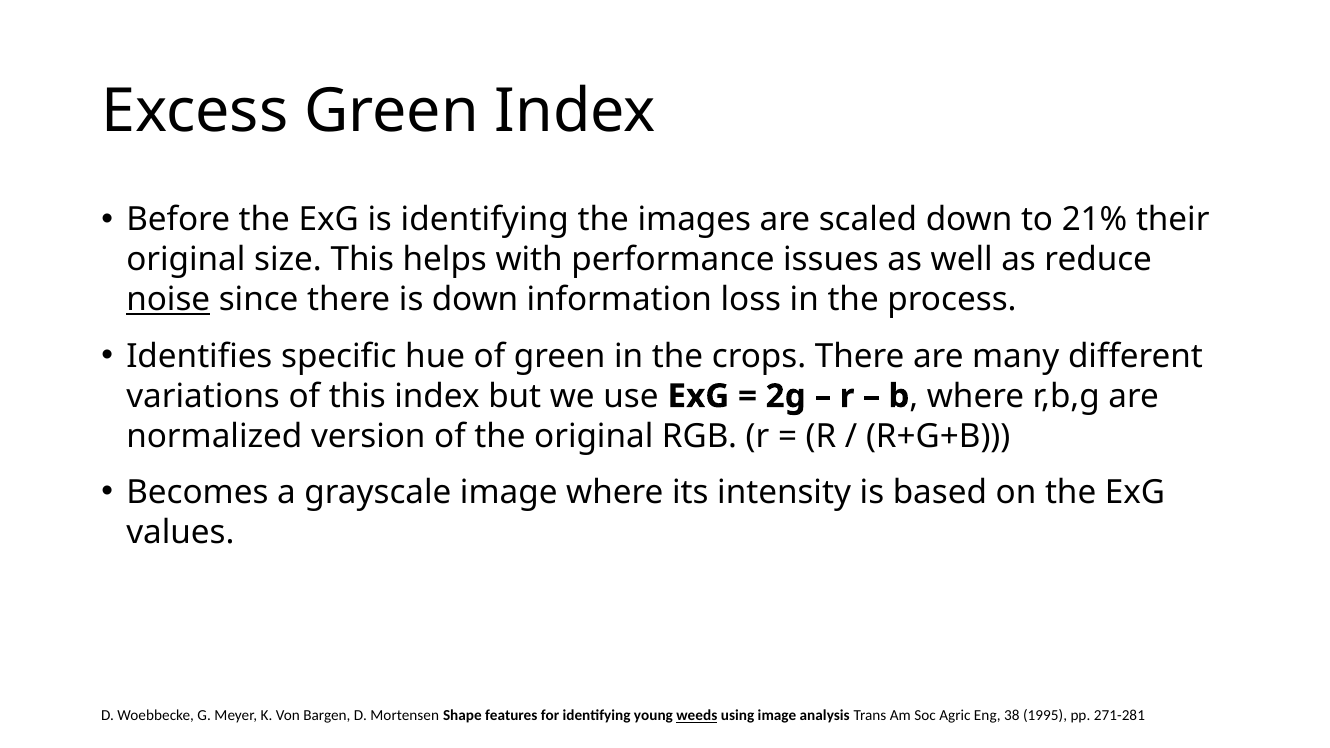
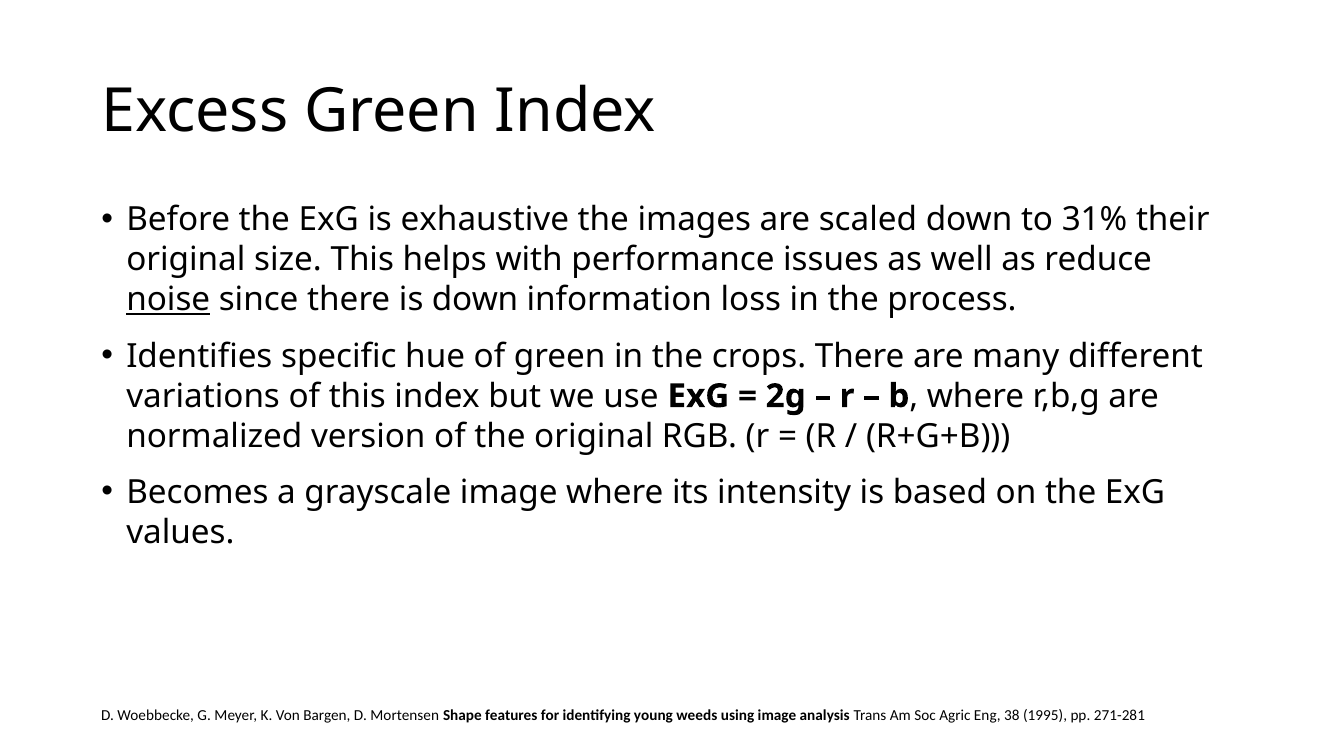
is identifying: identifying -> exhaustive (485, 220)
21%: 21% -> 31% (1095, 220)
weeds underline: present -> none (697, 716)
